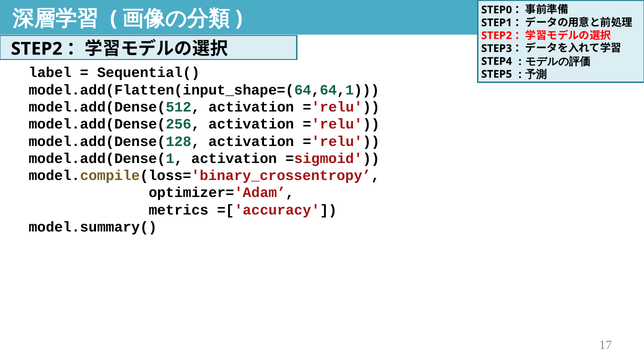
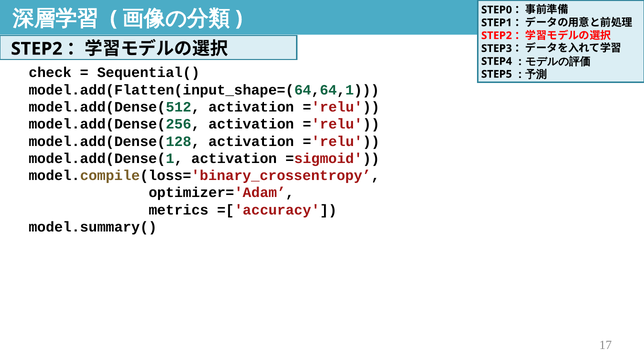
label: label -> check (50, 73)
